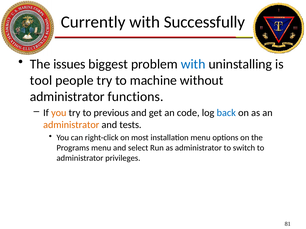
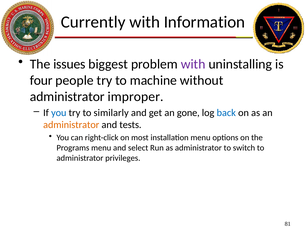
Successfully: Successfully -> Information (204, 22)
with colour: blue -> purple (193, 64)
tool: tool -> four (41, 80)
functions: functions -> improper (136, 97)
you colour: orange -> blue (59, 113)
previous: previous -> similarly (111, 113)
code: code -> gone (188, 113)
